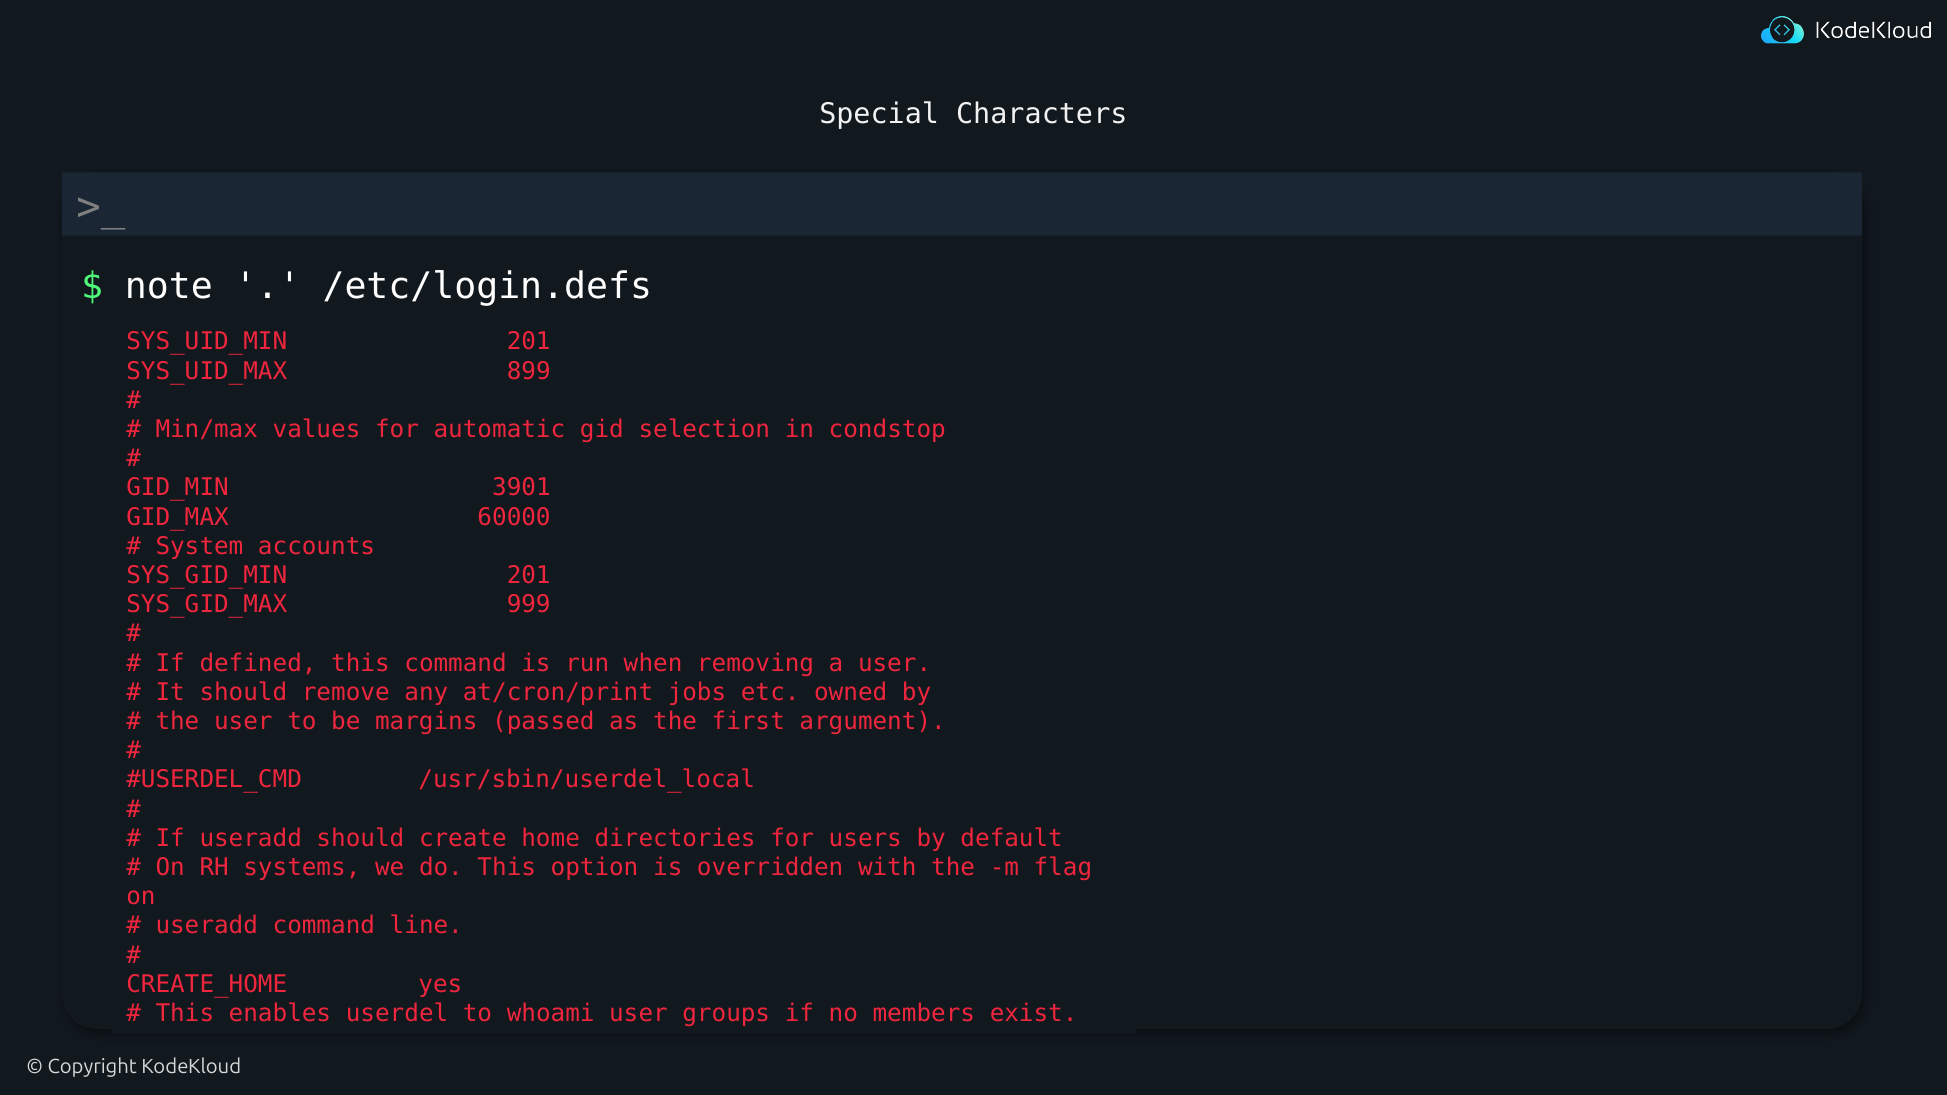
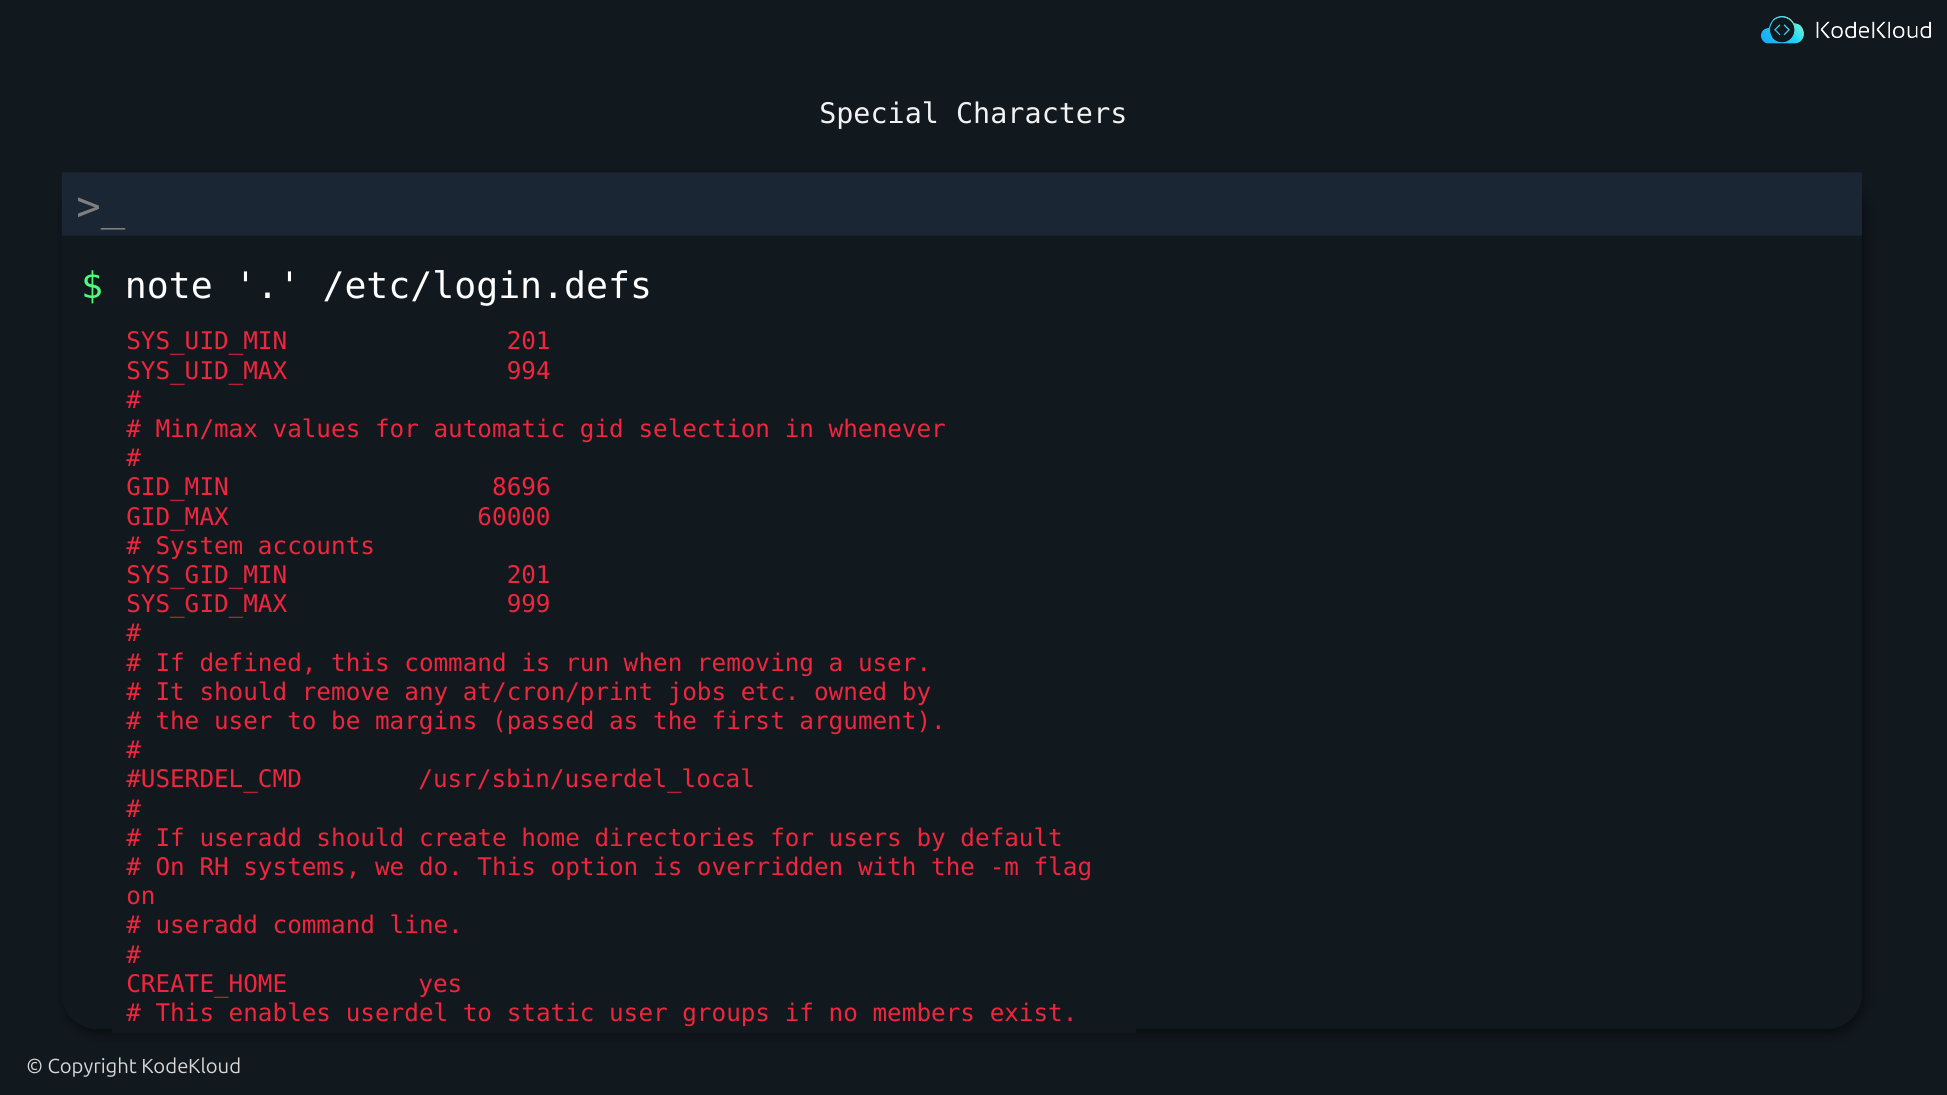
899: 899 -> 994 (529, 371)
condstop: condstop -> whenever (887, 430)
3901: 3901 -> 8696 (521, 488)
whoami: whoami -> static (551, 1014)
